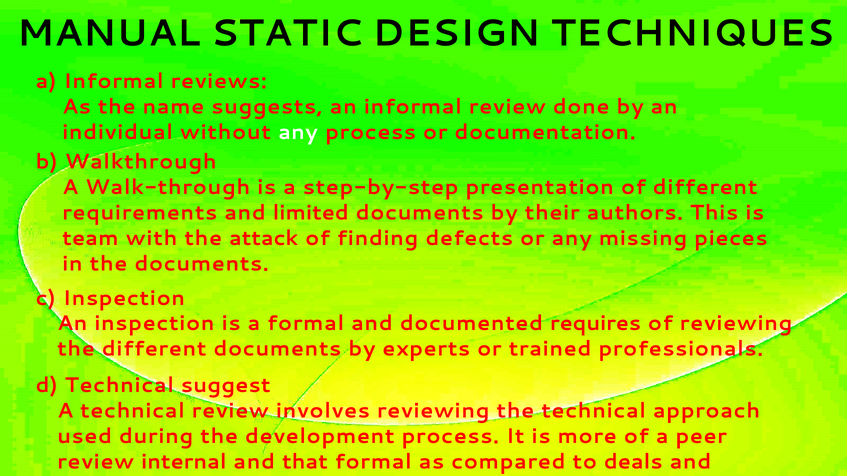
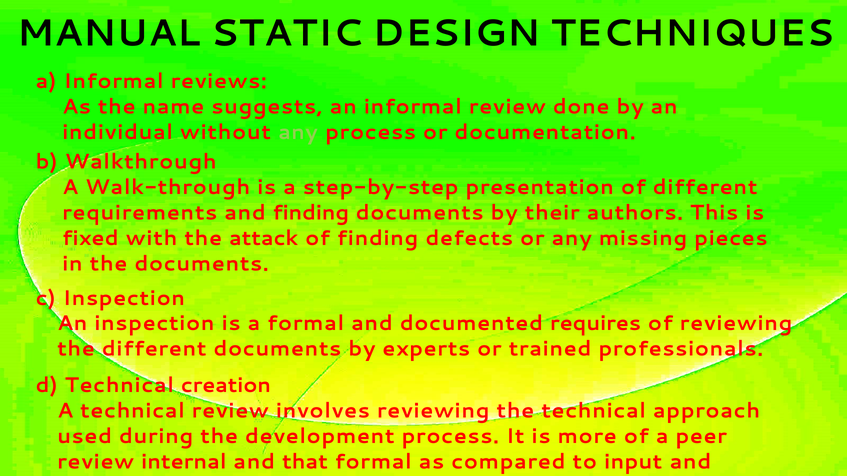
any colour: white -> light green (298, 132)
and limited: limited -> finding (311, 213)
team: team -> fixed (90, 238)
suggest: suggest -> creation (226, 386)
deals: deals -> input (633, 462)
